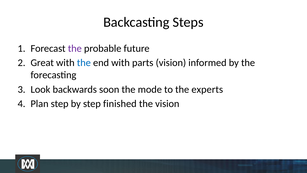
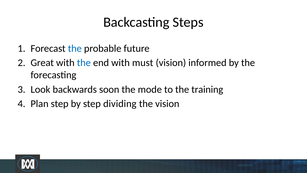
the colour: purple -> blue (75, 48)
parts: parts -> must (143, 63)
experts: experts -> training (207, 89)
finished: finished -> dividing (120, 104)
